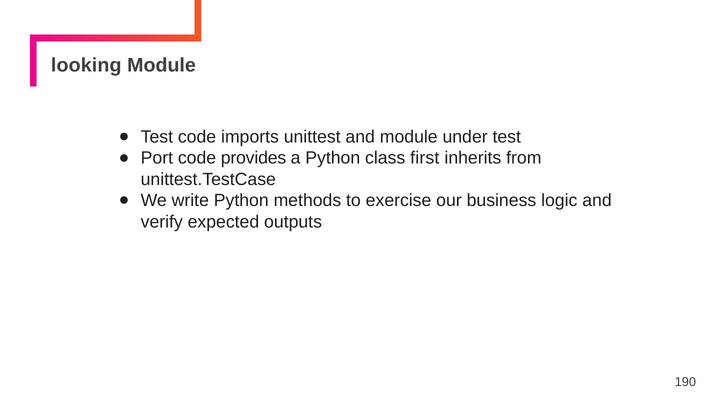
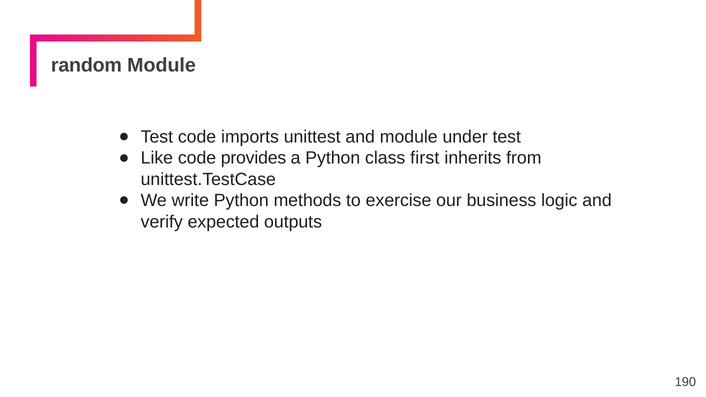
looking: looking -> random (86, 65)
Port: Port -> Like (157, 158)
